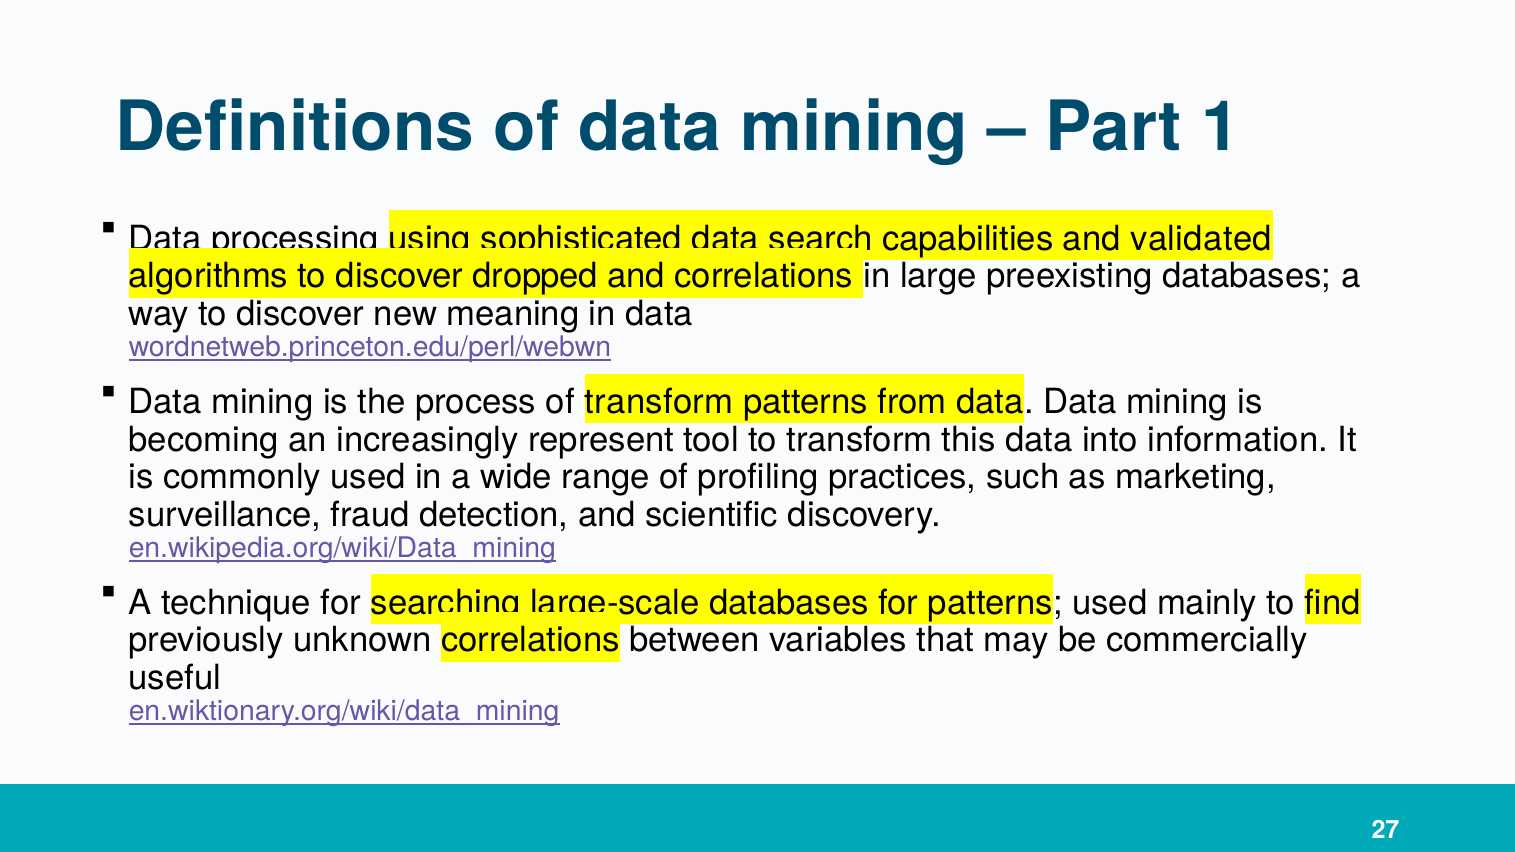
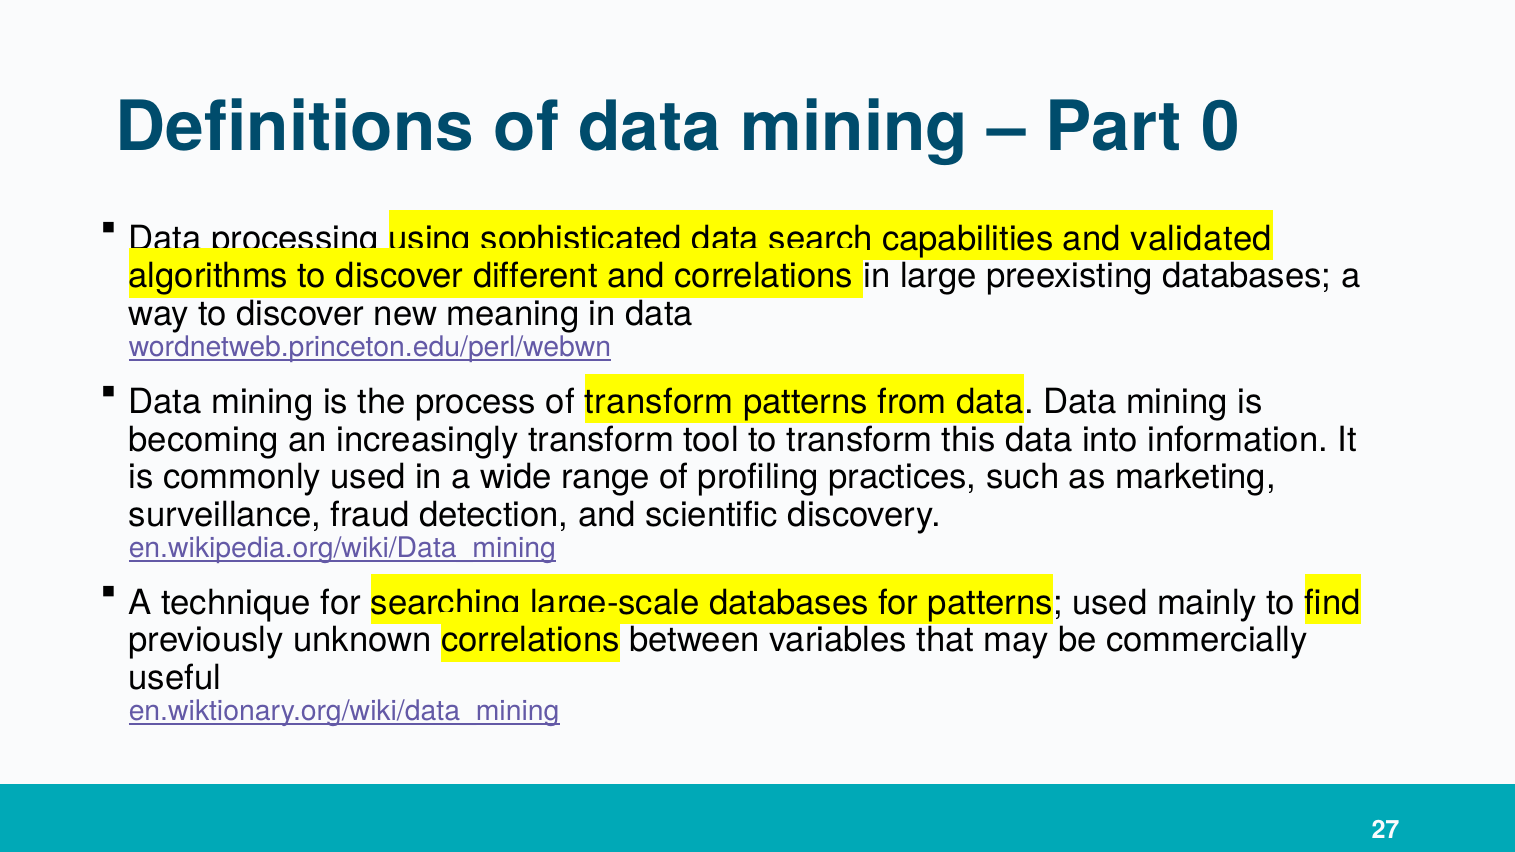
1: 1 -> 0 (1220, 127)
dropped: dropped -> different (535, 276)
increasingly represent: represent -> transform (601, 440)
